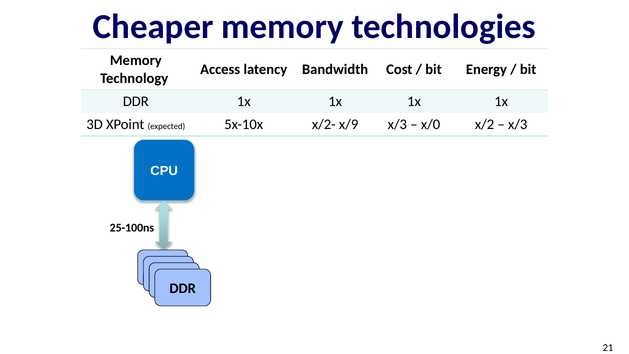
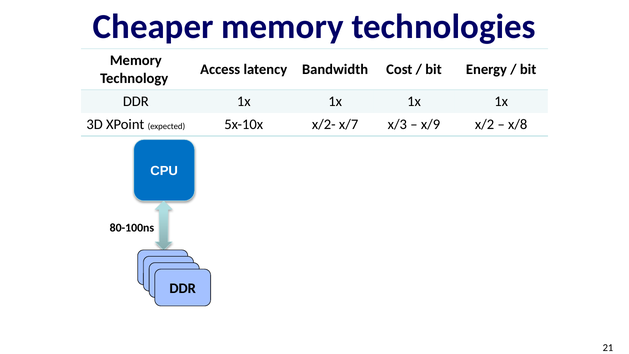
x/9: x/9 -> x/7 (349, 125)
x/0: x/0 -> x/9 (431, 125)
x/3: x/3 -> x/8 (518, 125)
25-100ns: 25-100ns -> 80-100ns (132, 228)
